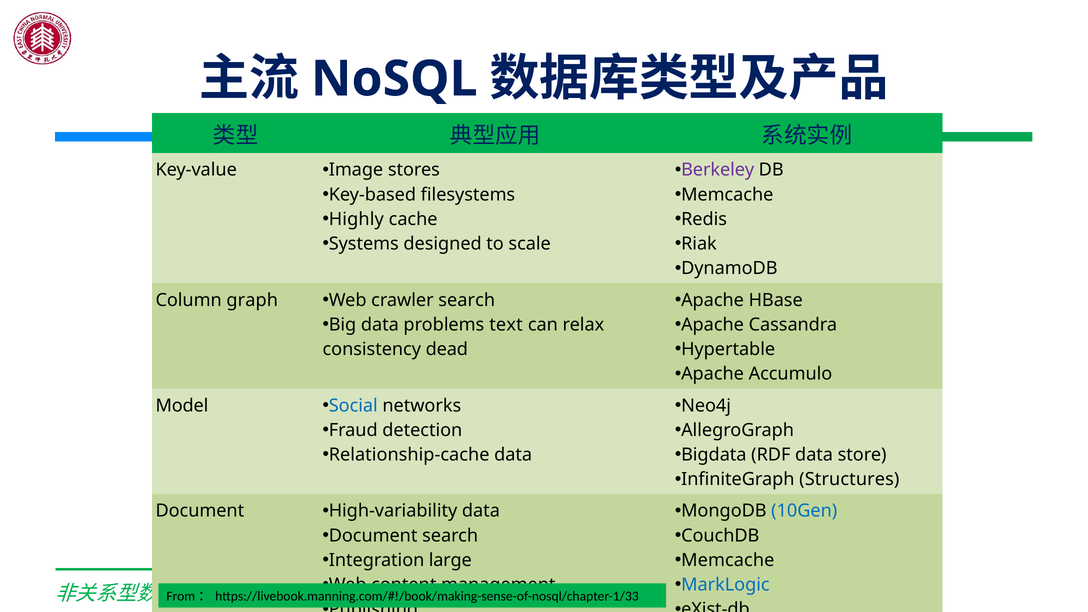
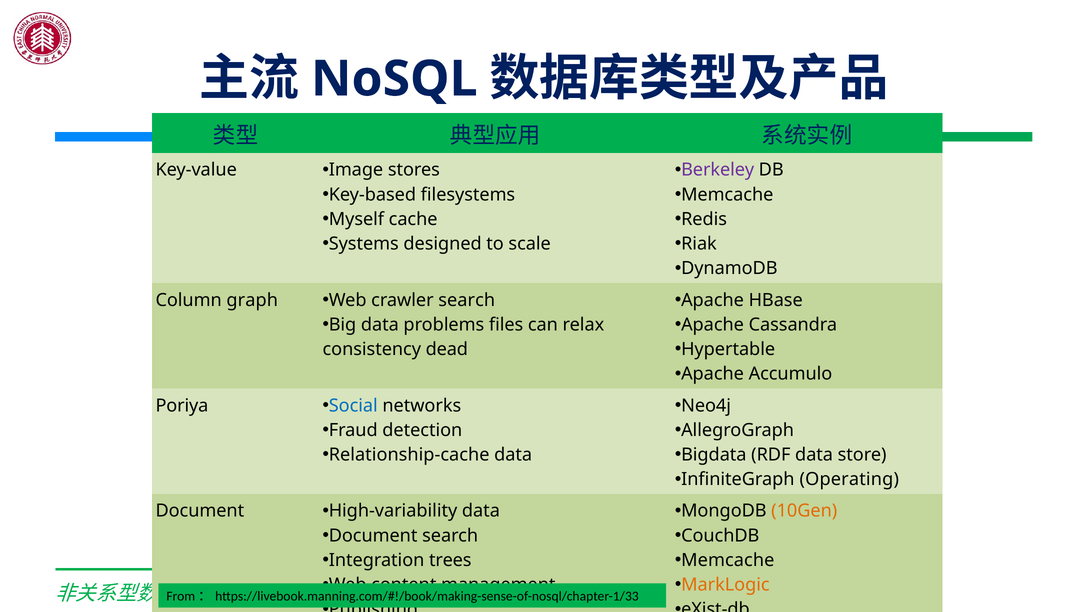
Highly: Highly -> Myself (356, 219)
text: text -> files (506, 325)
Model: Model -> Poriya (182, 406)
Structures: Structures -> Operating (849, 479)
10Gen colour: blue -> orange (804, 511)
large: large -> trees (450, 560)
MarkLogic colour: blue -> orange (725, 585)
